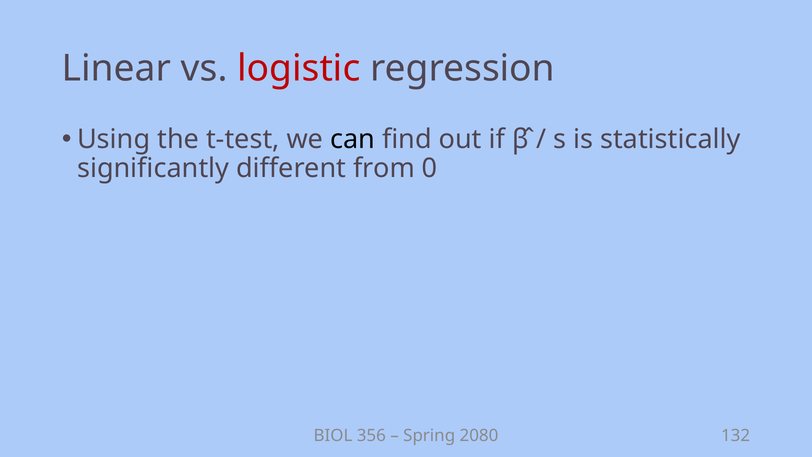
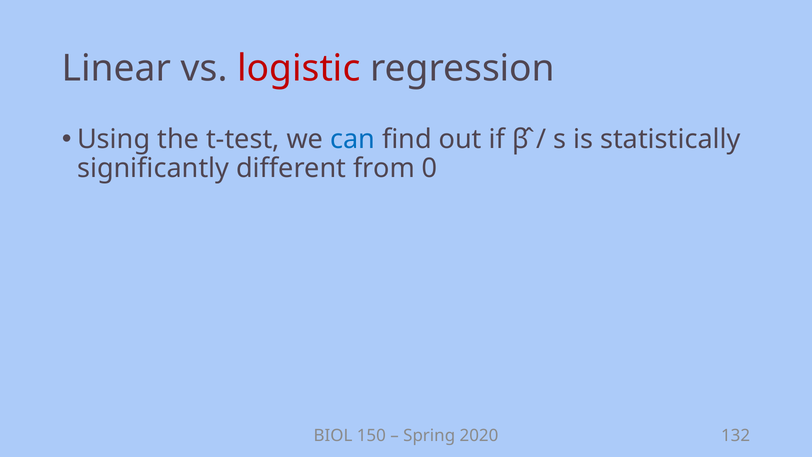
can colour: black -> blue (353, 139)
356: 356 -> 150 (371, 435)
2080: 2080 -> 2020 (479, 435)
